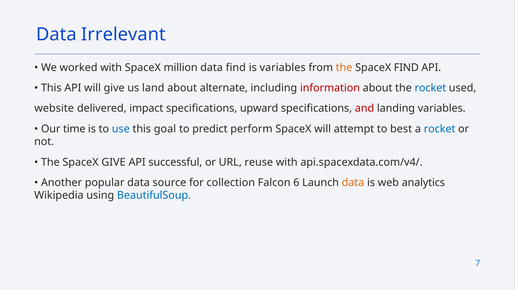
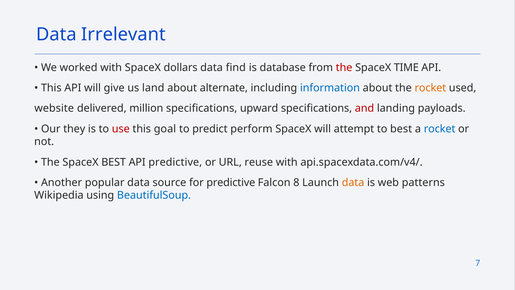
million: million -> dollars (181, 68)
is variables: variables -> database (283, 68)
the colour: orange -> red (344, 68)
SpaceX FIND: FIND -> TIME (406, 68)
information colour: red -> blue (330, 88)
rocket colour: blue -> orange (430, 88)
impact: impact -> million (146, 108)
landing variables: variables -> payloads (442, 108)
time: time -> they (74, 129)
use colour: blue -> red (121, 129)
SpaceX GIVE: GIVE -> BEST (114, 162)
API successful: successful -> predictive (175, 162)
for collection: collection -> predictive (231, 182)
6: 6 -> 8 (296, 182)
analytics: analytics -> patterns (423, 182)
